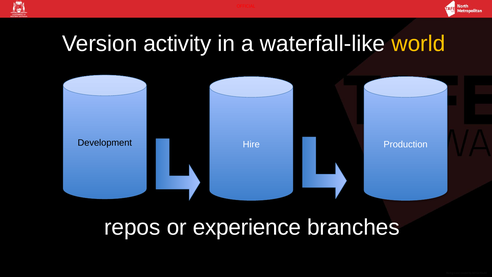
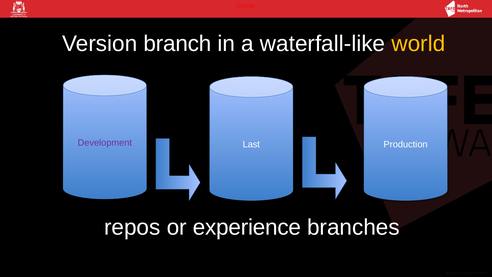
activity: activity -> branch (177, 44)
Development colour: black -> purple (105, 143)
Hire: Hire -> Last (251, 144)
